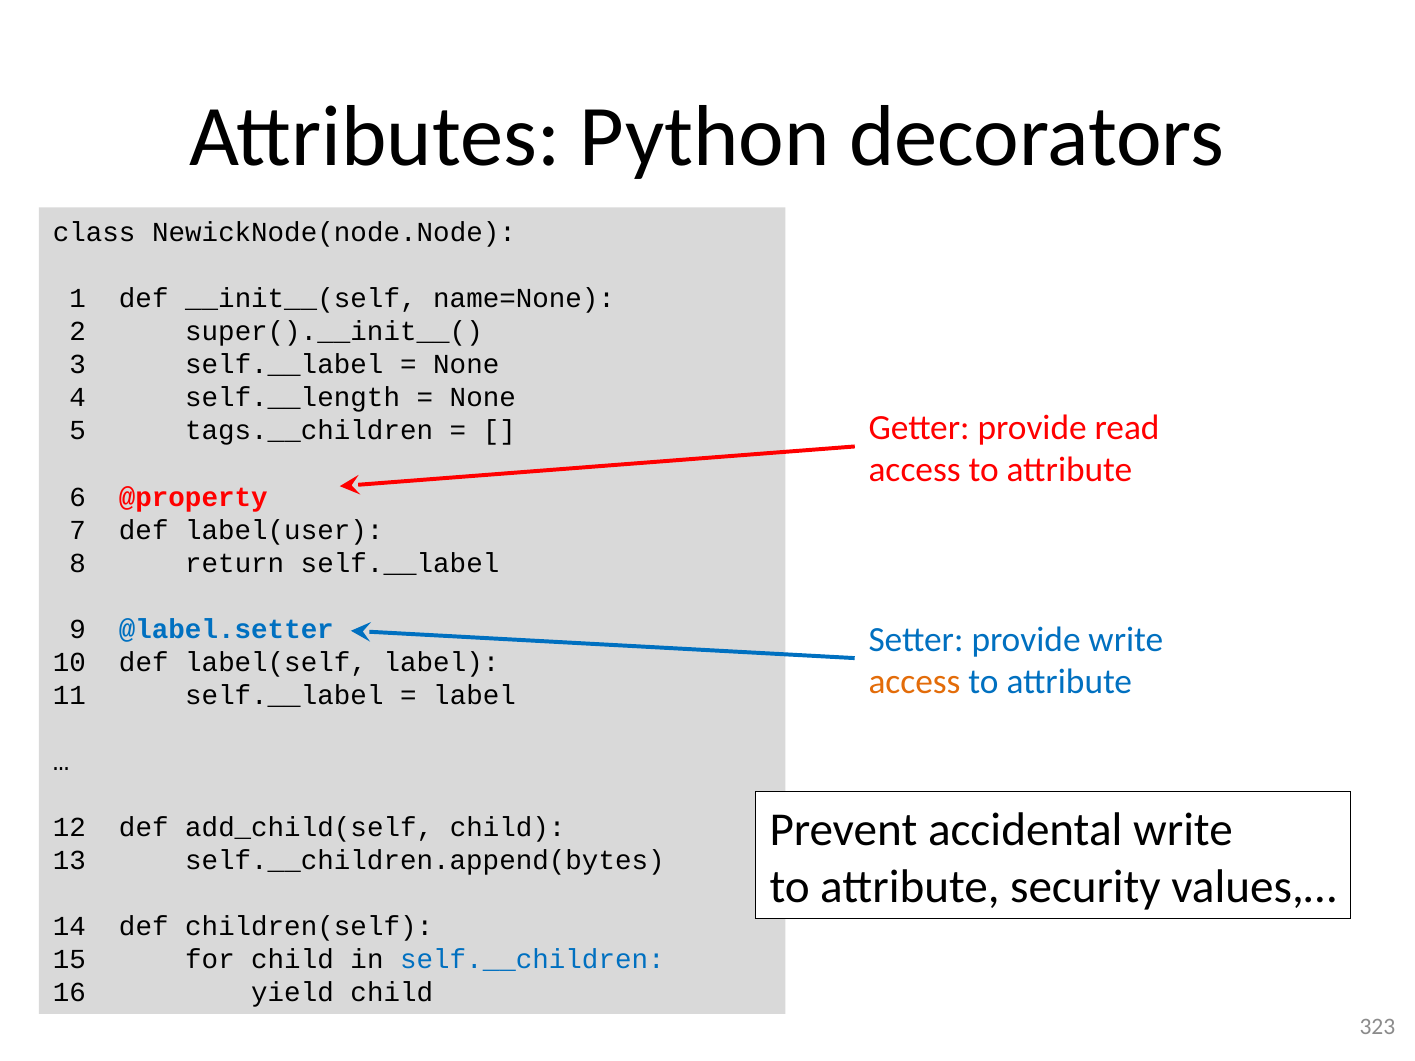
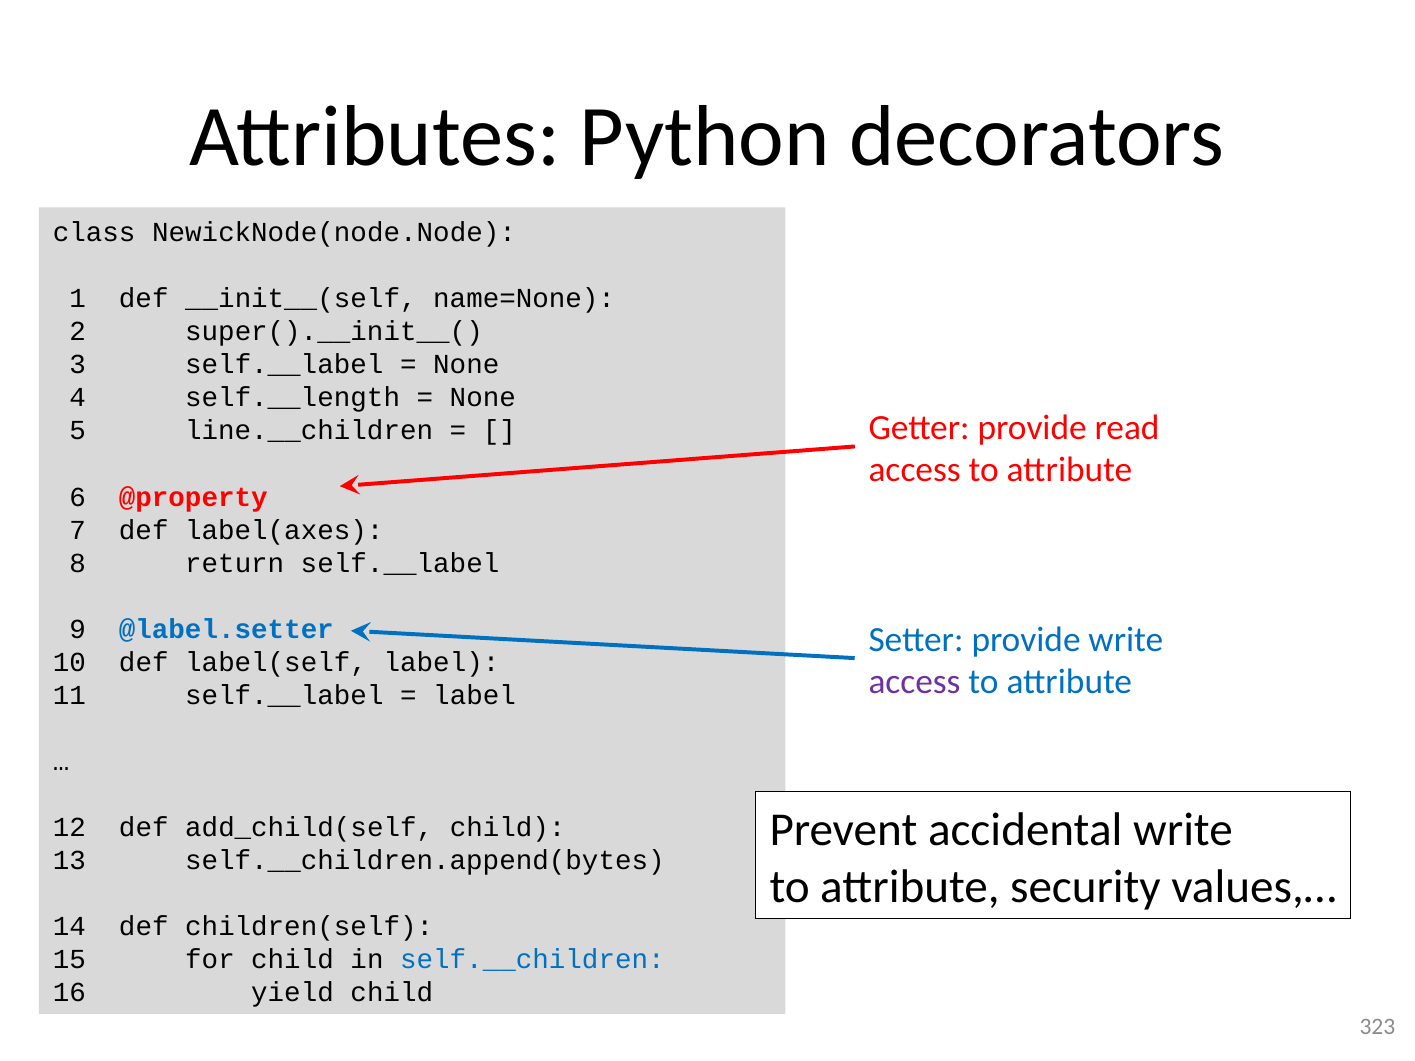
tags.__children: tags.__children -> line.__children (309, 431)
label(user: label(user -> label(axes (284, 530)
access colour: orange -> purple (915, 682)
